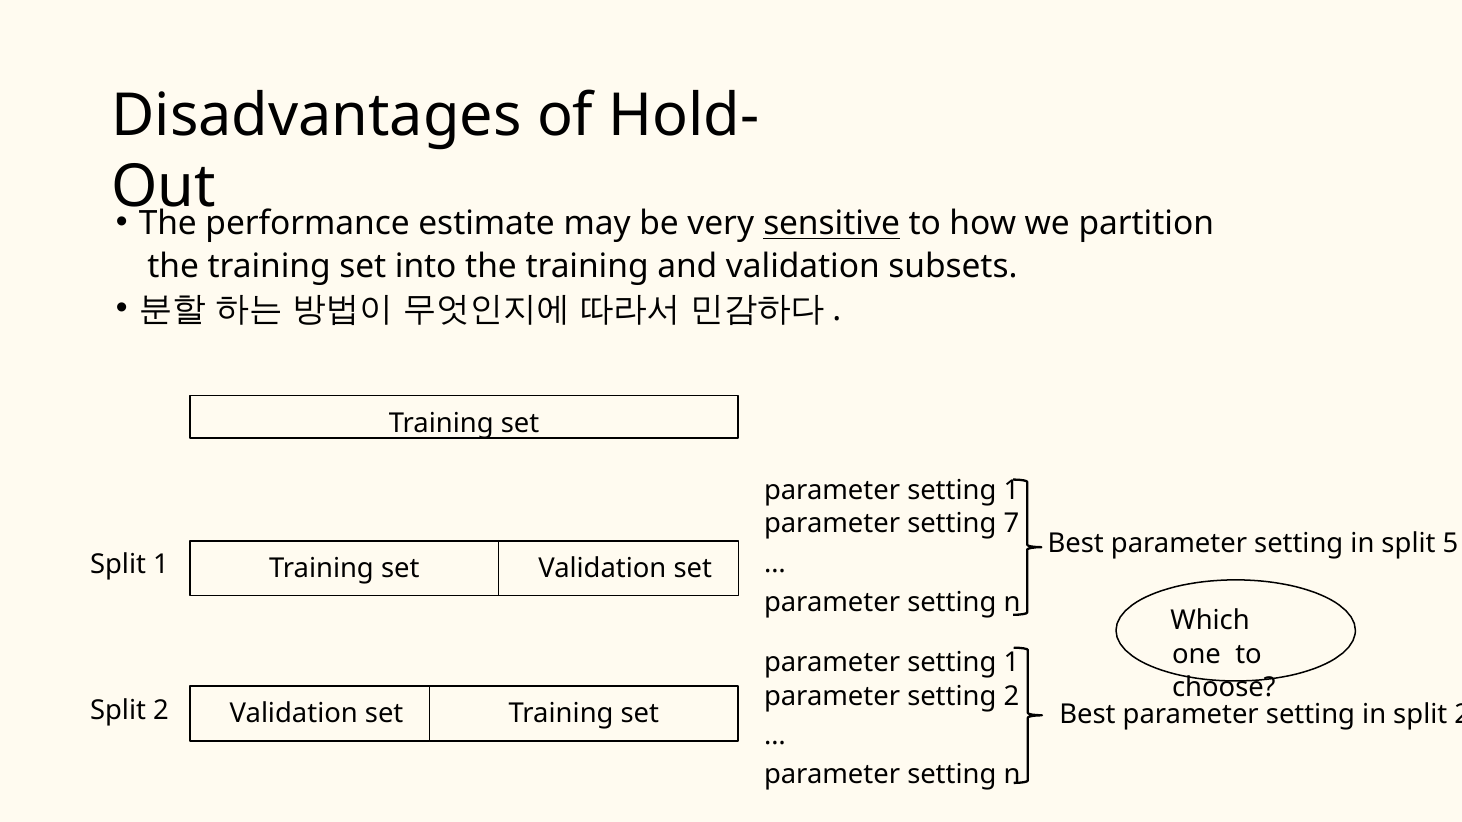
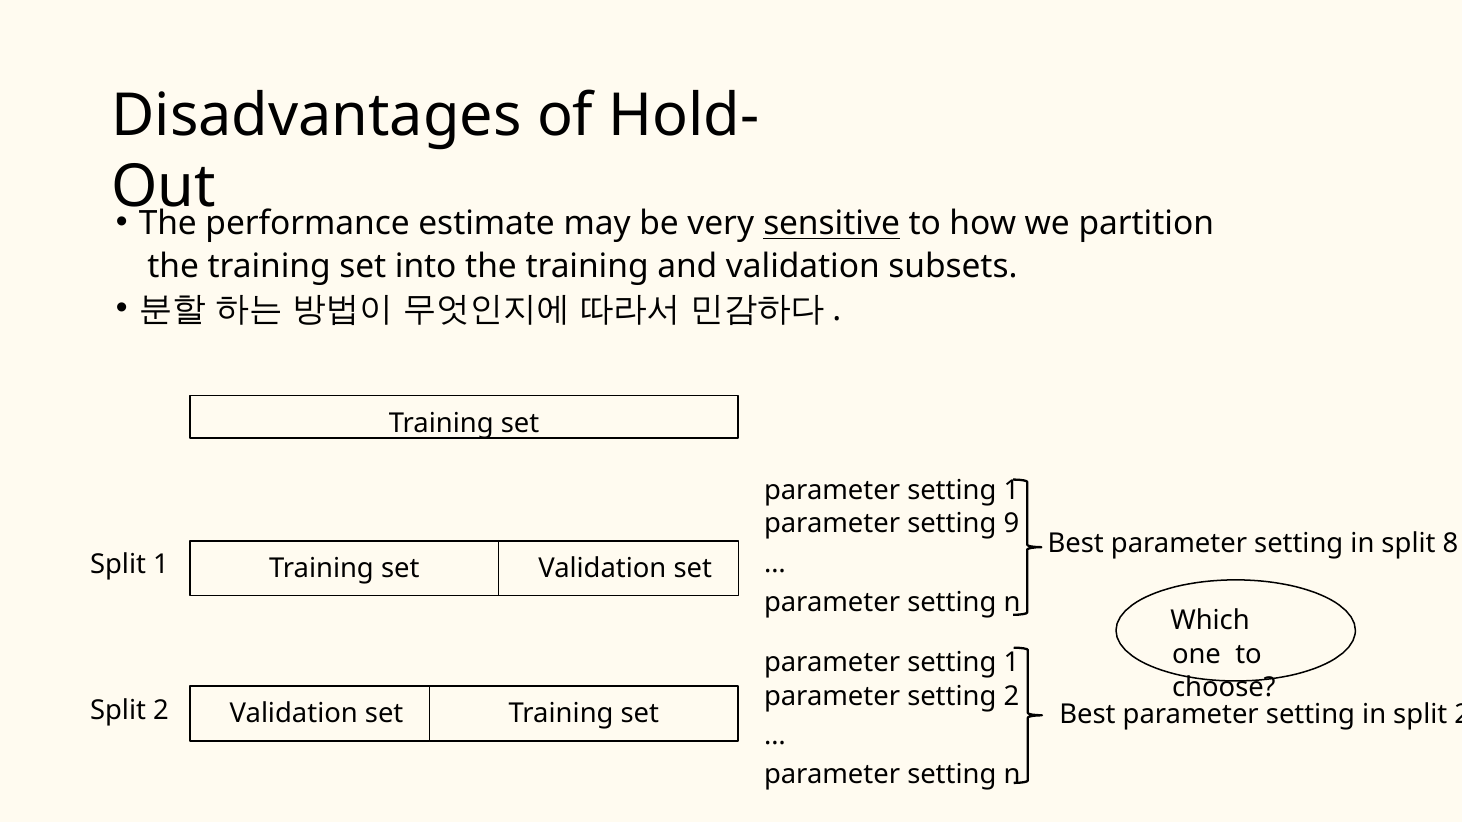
7: 7 -> 9 (1011, 524)
5: 5 -> 8 (1450, 544)
